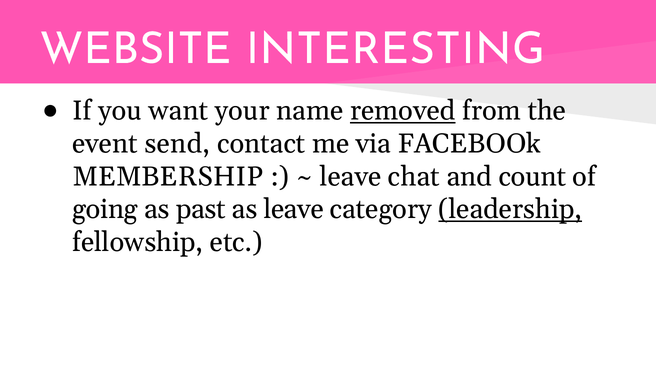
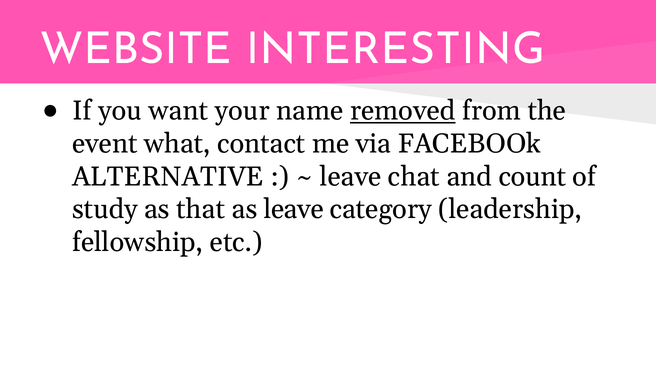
send: send -> what (177, 144)
MEMBERSHIP: MEMBERSHIP -> ALTERNATIVE (168, 177)
going: going -> study (105, 209)
past: past -> that (201, 209)
leadership underline: present -> none (510, 209)
